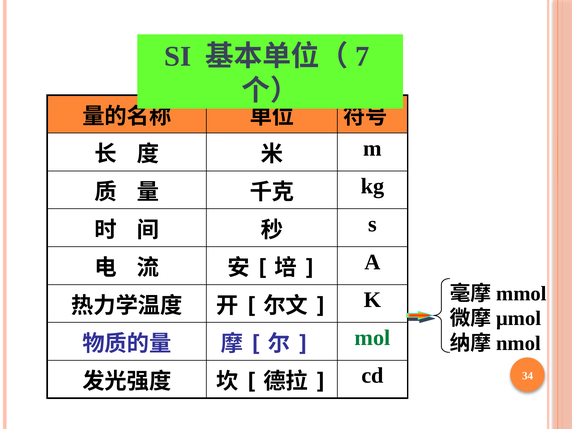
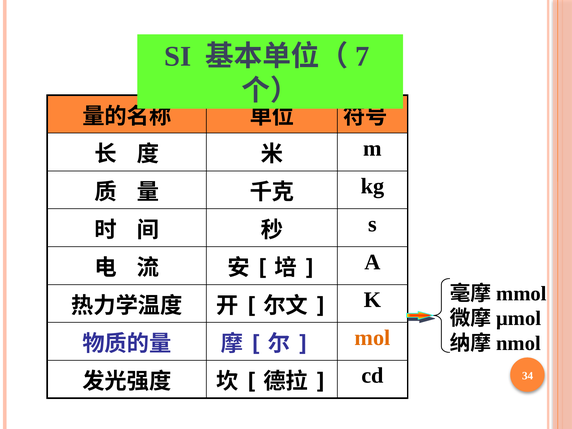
mol colour: green -> orange (372, 338)
